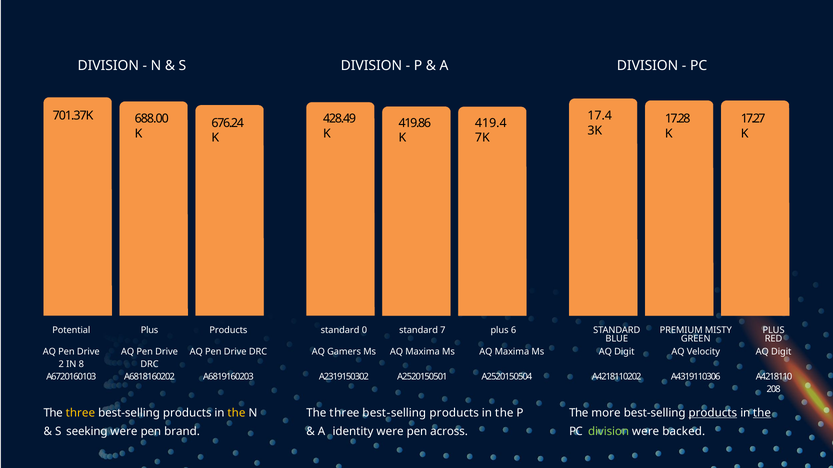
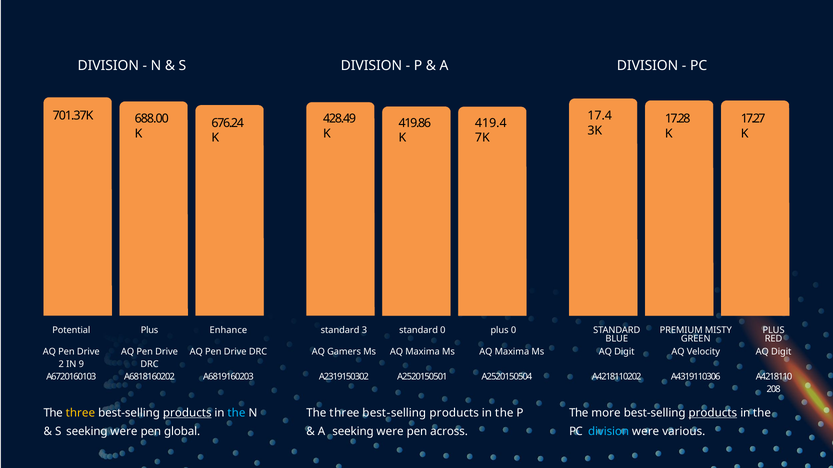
Plus Products: Products -> Enhance (228, 331)
0: 0 -> 3 (364, 331)
standard 7: 7 -> 0 (443, 331)
plus 6: 6 -> 0 (514, 331)
8: 8 -> 9 (81, 364)
products underline: none -> present (187, 413)
the colour: yellow -> light blue (236, 413)
the underline: present -> none (762, 413)
brand: brand -> global (182, 432)
A identity: identity -> seeking (353, 432)
division colour: light green -> light blue (609, 432)
backed: backed -> various (684, 432)
